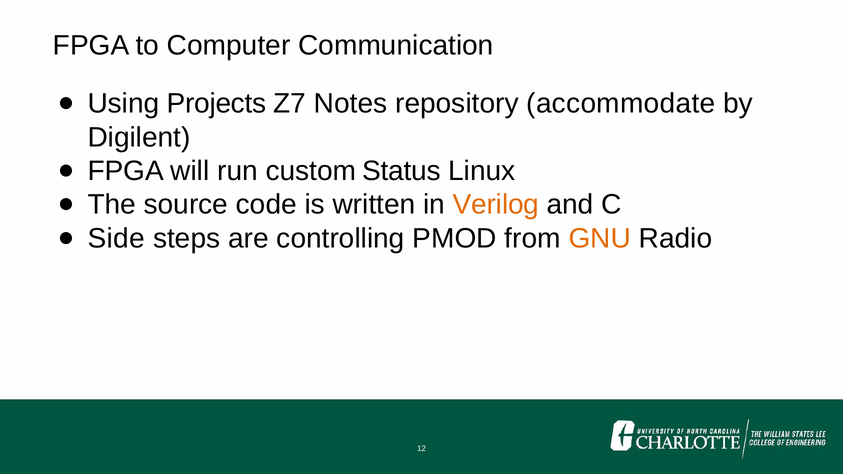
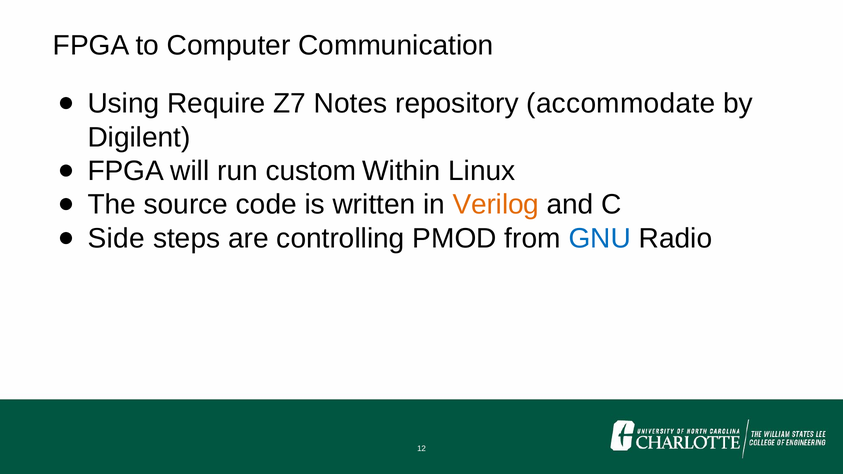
Projects: Projects -> Require (216, 104)
Status: Status -> Within (401, 171)
GNU colour: orange -> blue (600, 238)
